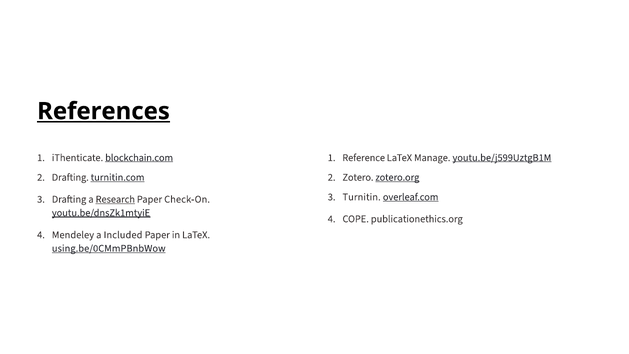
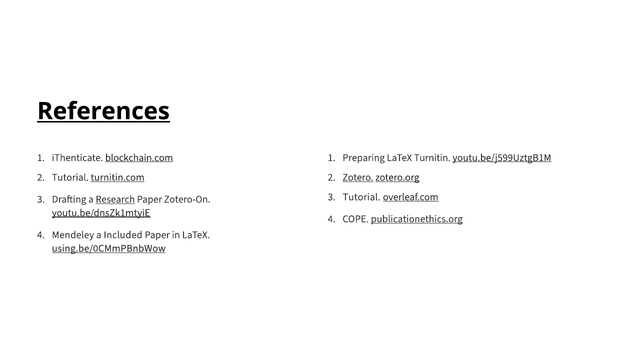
Reference: Reference -> Preparing (364, 158)
Manage: Manage -> Turnitin (432, 158)
Drafting: Drafting -> Tutorial (70, 177)
Zotero underline: none -> present (358, 177)
Turnitin: Turnitin -> Tutorial (362, 197)
Check-On: Check-On -> Zotero-On (187, 199)
publicationethics.org underline: none -> present (417, 219)
